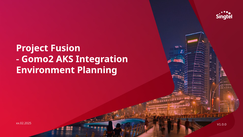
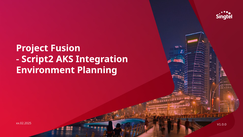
Gomo2: Gomo2 -> Script2 (37, 59)
